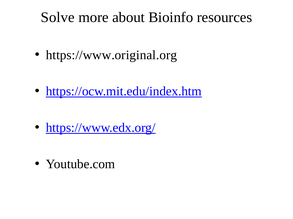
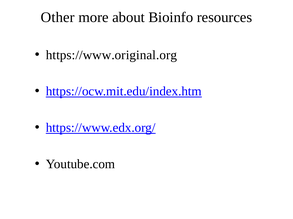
Solve: Solve -> Other (58, 17)
